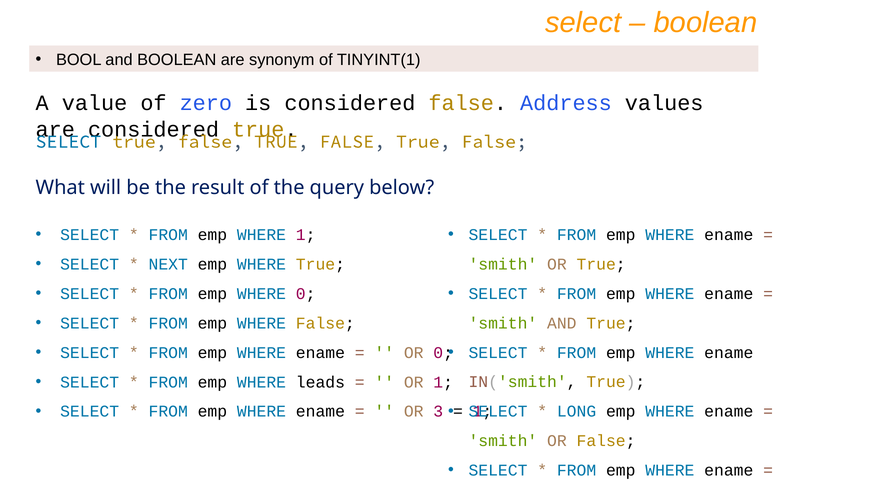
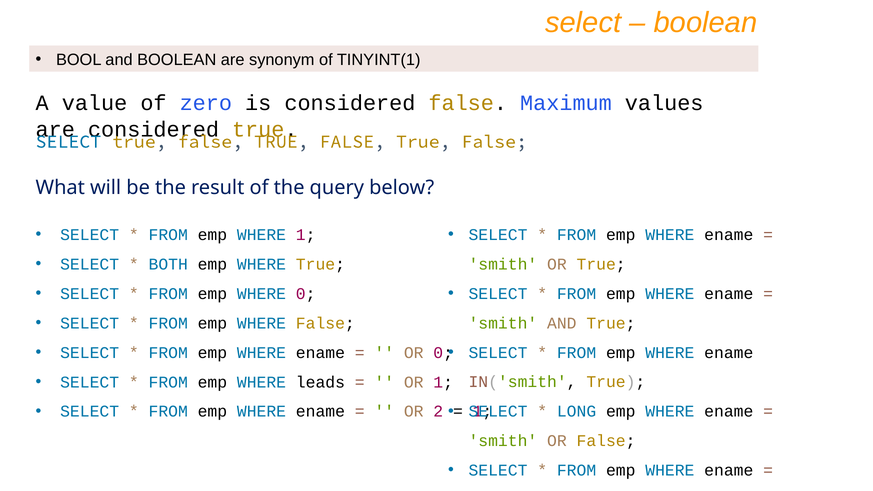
Address: Address -> Maximum (566, 103)
NEXT: NEXT -> BOTH (168, 264)
3: 3 -> 2 (438, 412)
